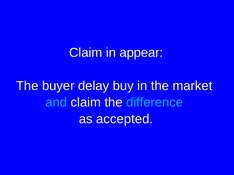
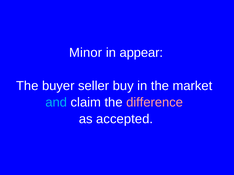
Claim: Claim -> Minor (86, 53)
delay: delay -> seller (94, 86)
difference colour: light blue -> pink (155, 103)
